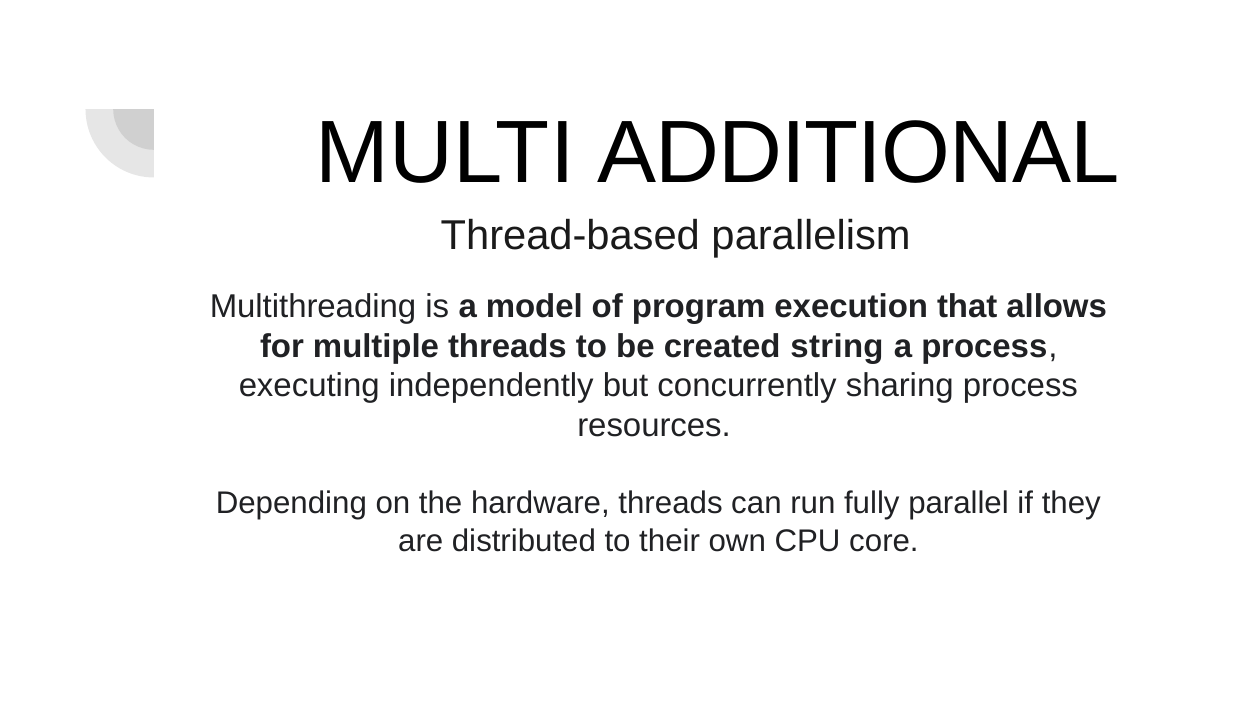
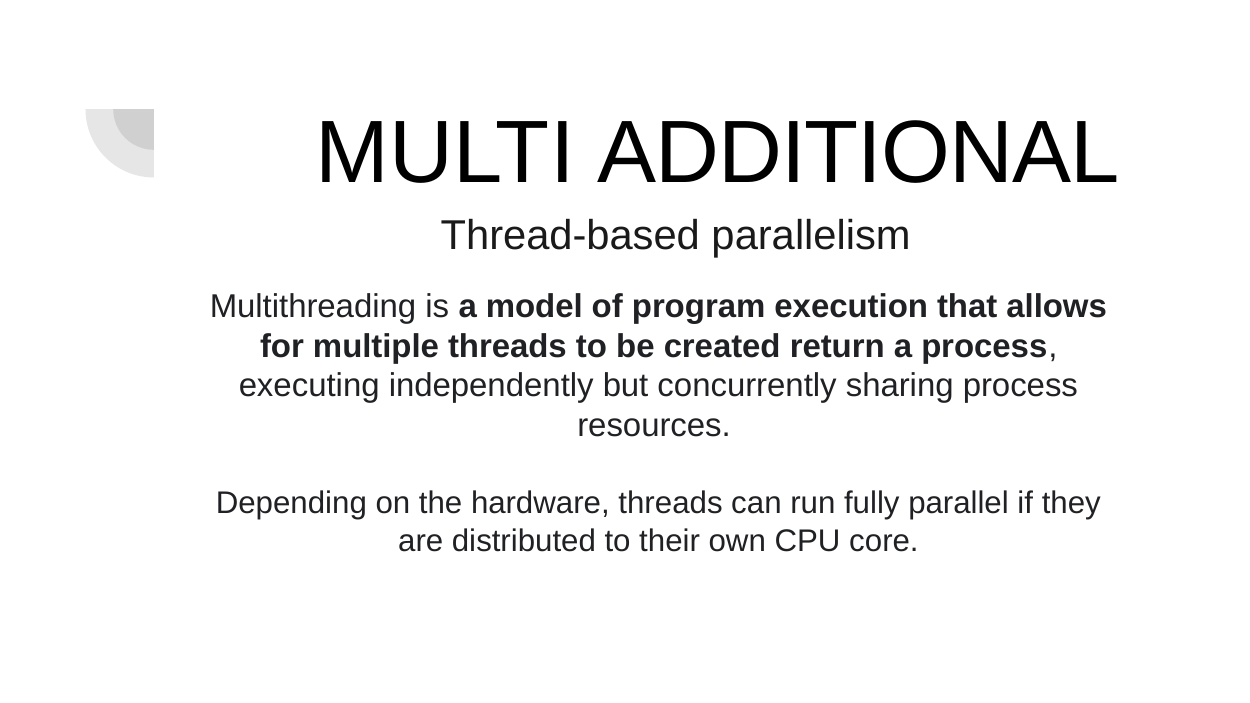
string: string -> return (837, 346)
